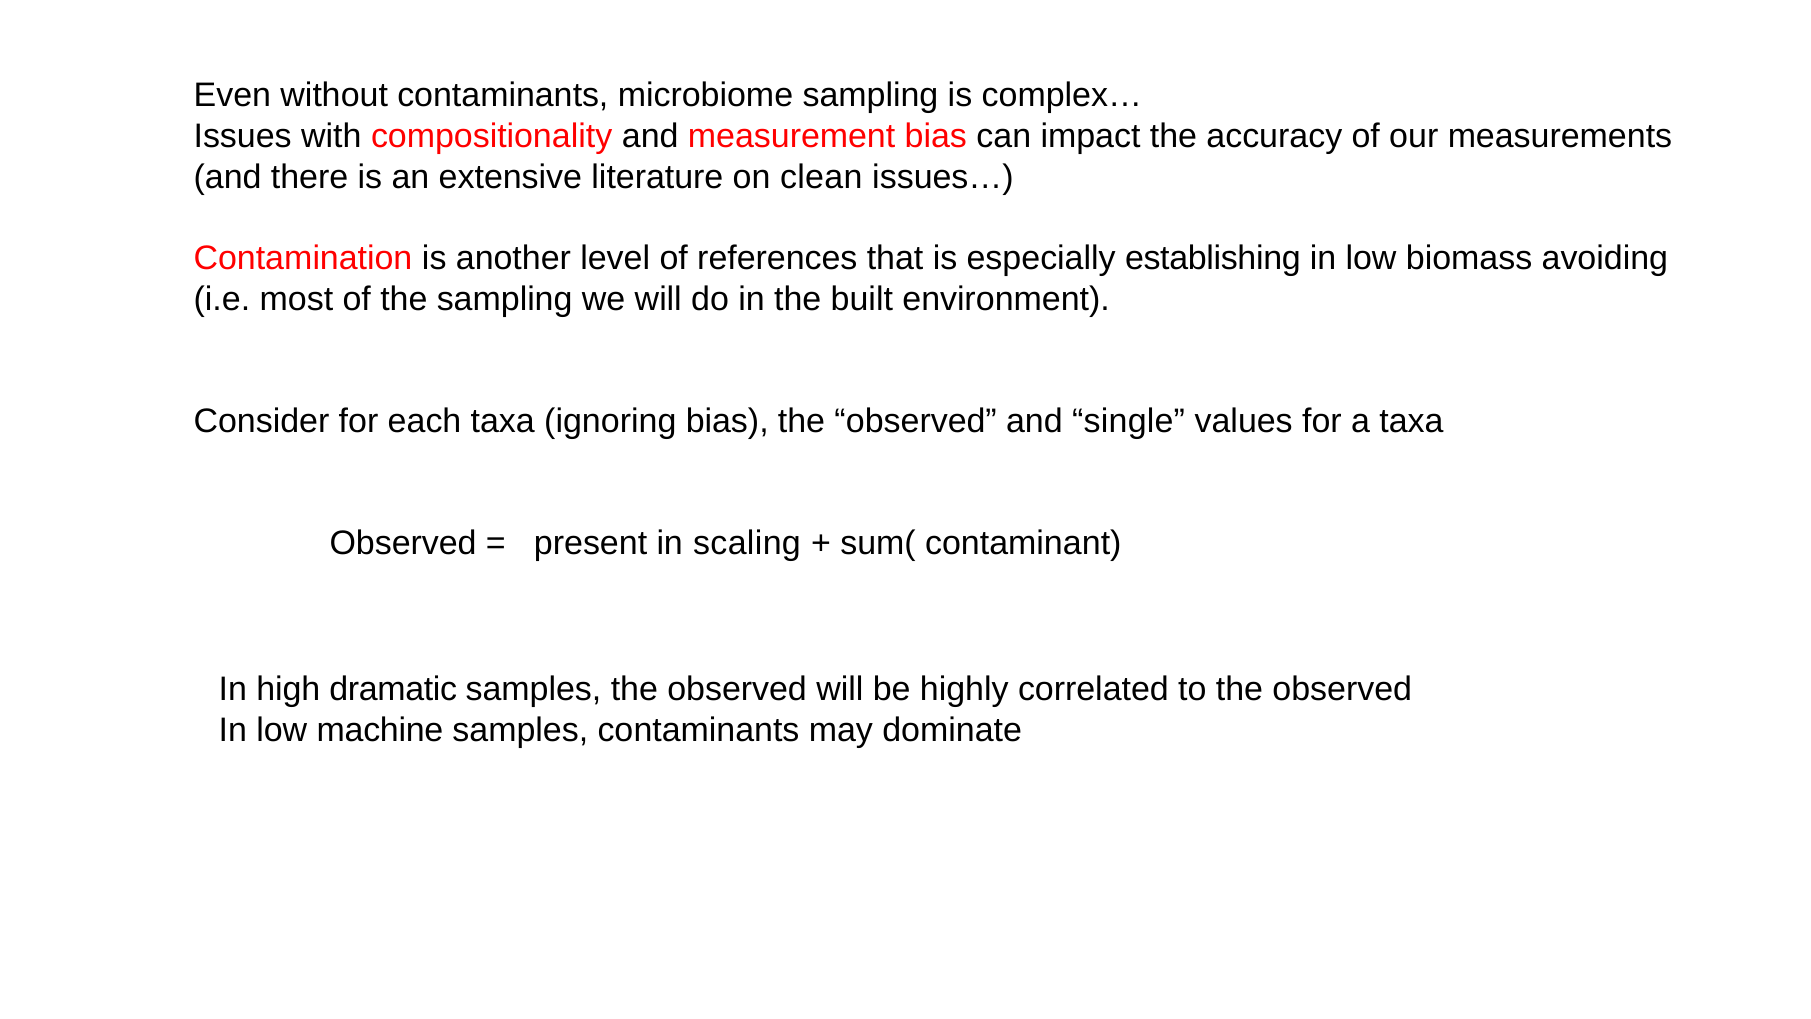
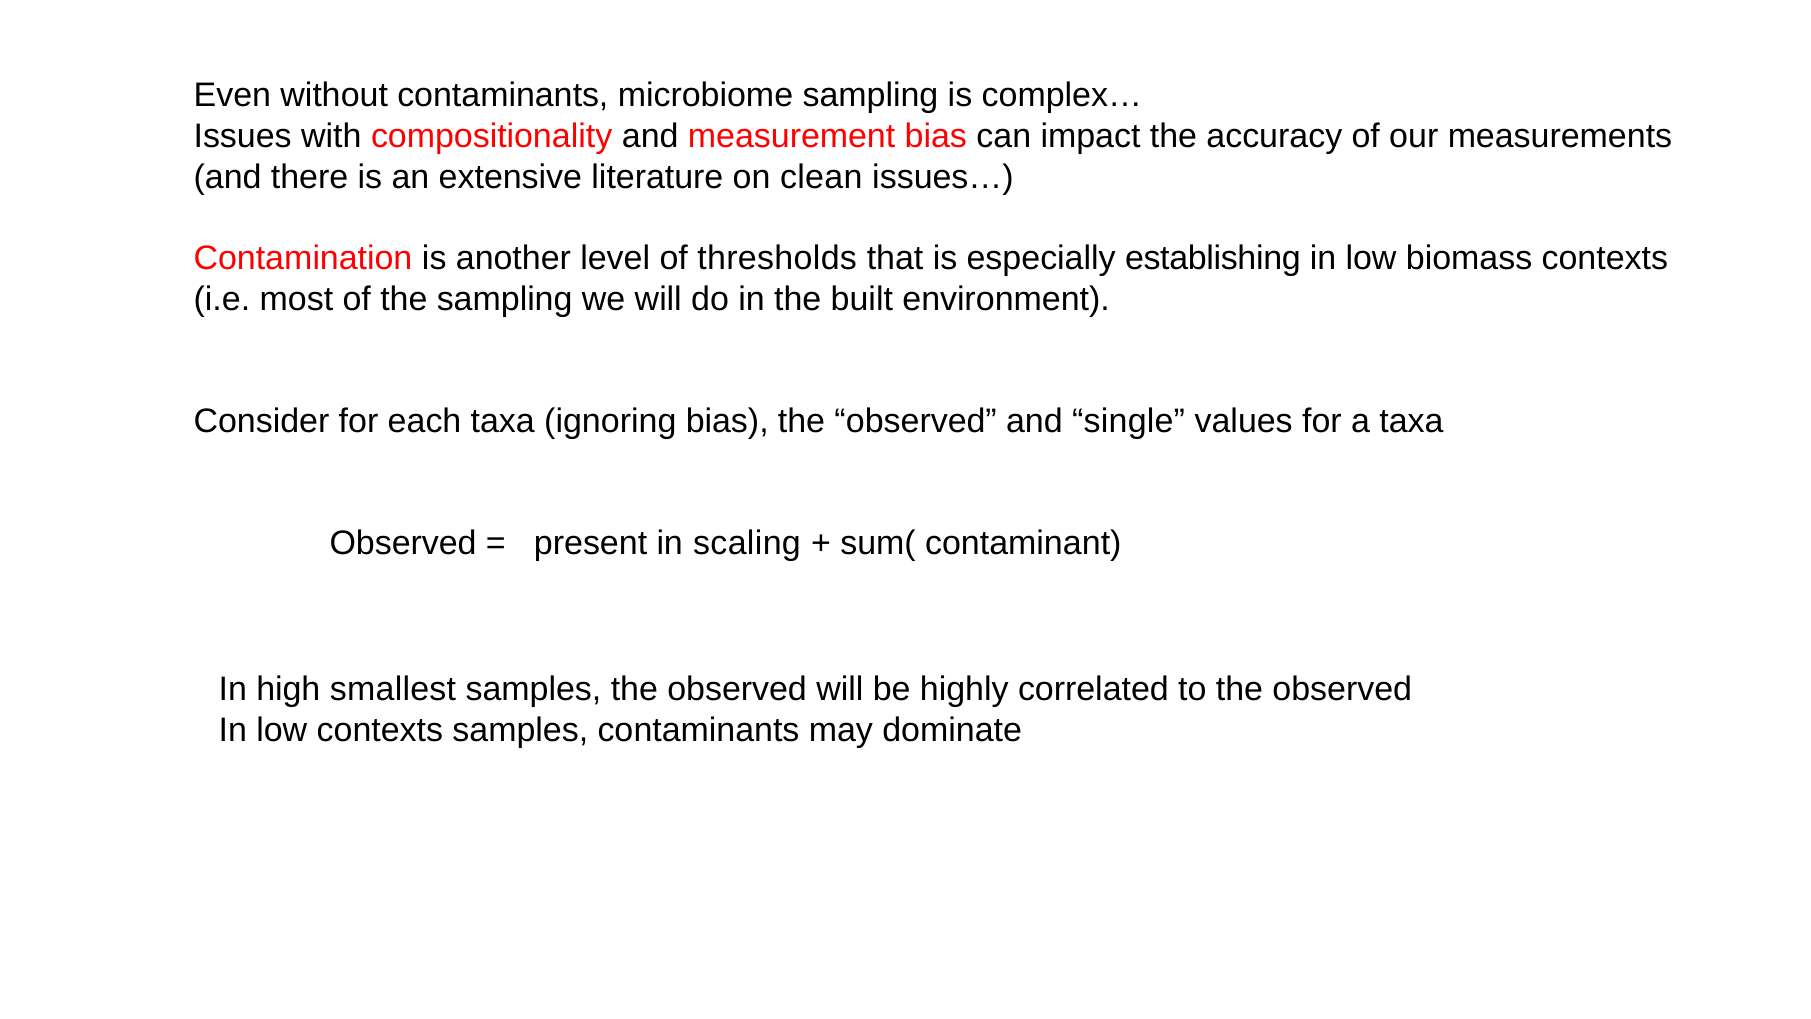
references: references -> thresholds (777, 258)
biomass avoiding: avoiding -> contexts (1605, 258)
dramatic: dramatic -> smallest (393, 689)
low machine: machine -> contexts (380, 730)
